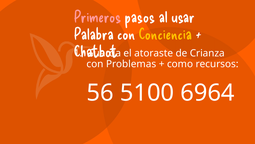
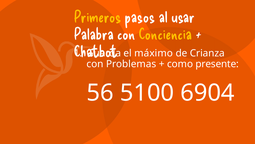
Primeros colour: pink -> yellow (98, 17)
atoraste: atoraste -> máximo (154, 53)
recursos: recursos -> presente (217, 64)
6964: 6964 -> 6904 (207, 93)
